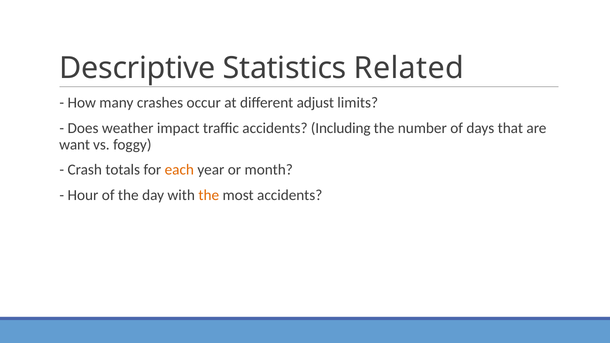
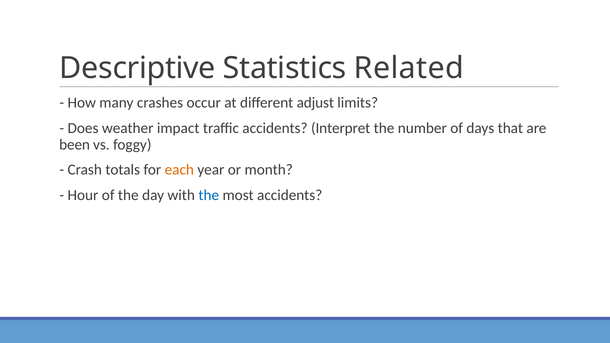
Including: Including -> Interpret (341, 128)
want: want -> been (75, 145)
the colour: orange -> blue (209, 195)
